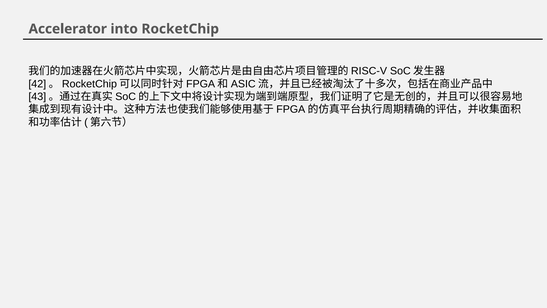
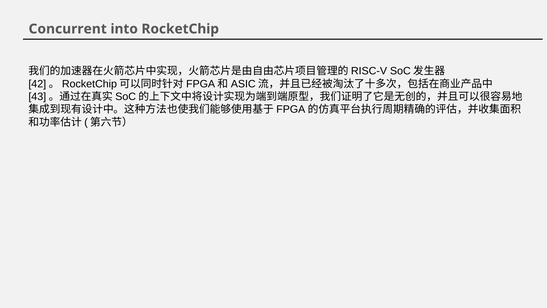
Accelerator: Accelerator -> Concurrent (68, 29)
